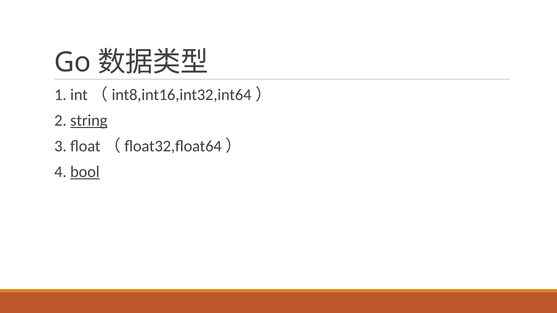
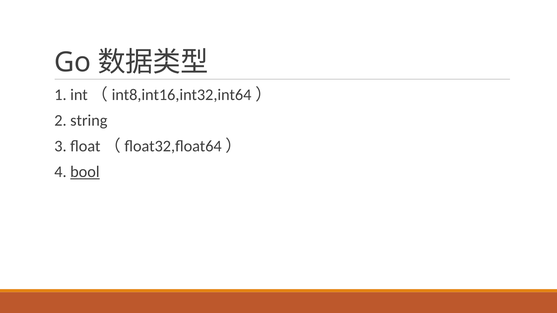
string underline: present -> none (89, 121)
